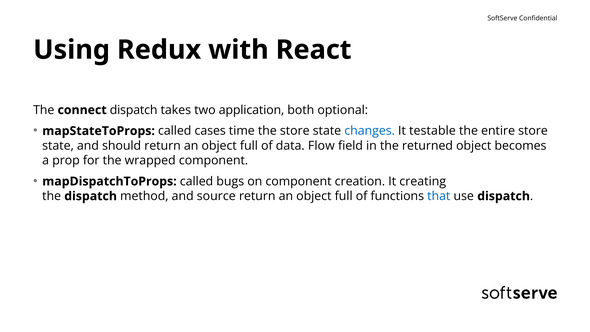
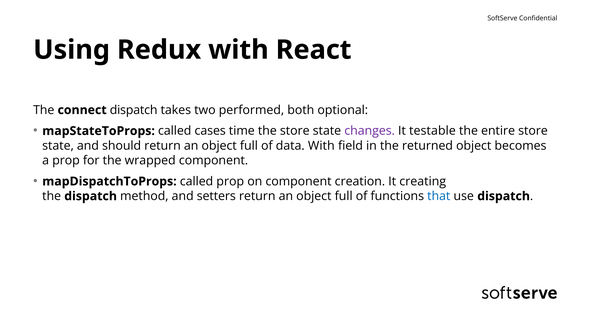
application: application -> performed (251, 110)
changes colour: blue -> purple (370, 131)
data Flow: Flow -> With (321, 146)
called bugs: bugs -> prop (230, 181)
source: source -> setters (216, 196)
